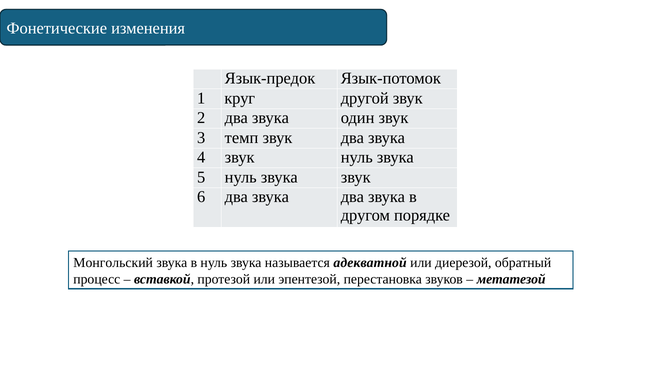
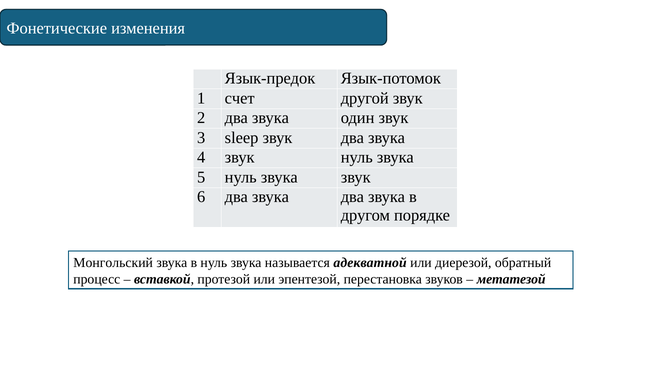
круг: круг -> счет (240, 98)
темп: темп -> sleep (242, 137)
